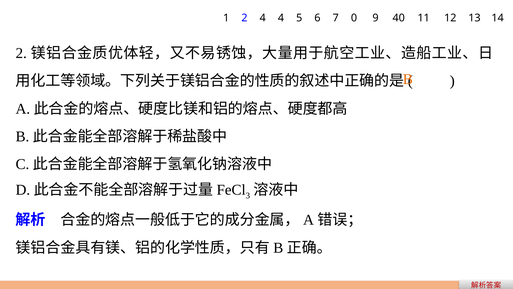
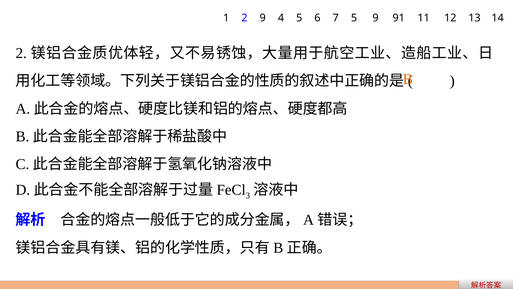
2 4: 4 -> 9 (263, 18)
7 0: 0 -> 5 (354, 18)
40: 40 -> 91 (399, 18)
